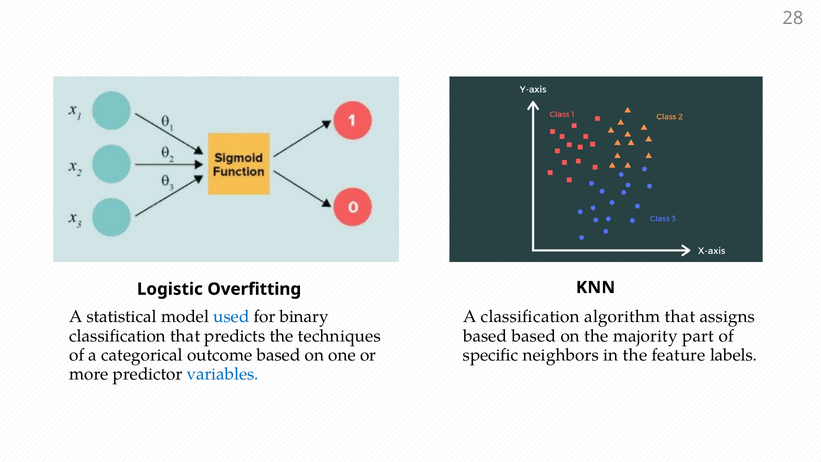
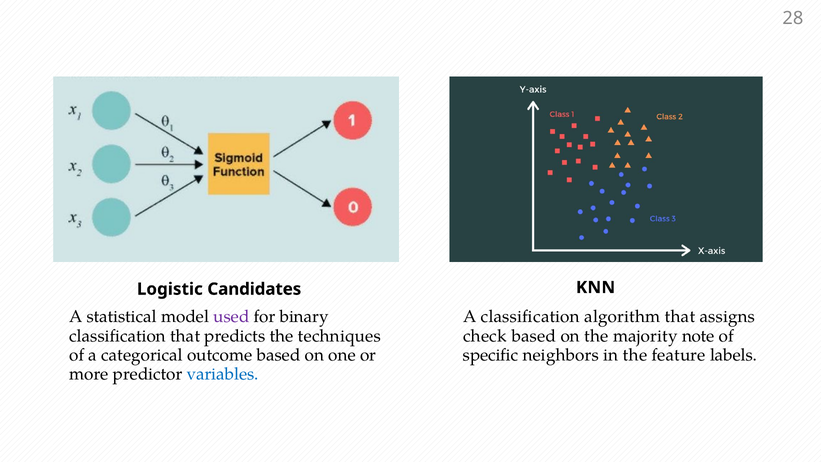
Overfitting: Overfitting -> Candidates (254, 289)
used colour: blue -> purple (231, 317)
based: based -> check (485, 336)
part: part -> note (698, 336)
